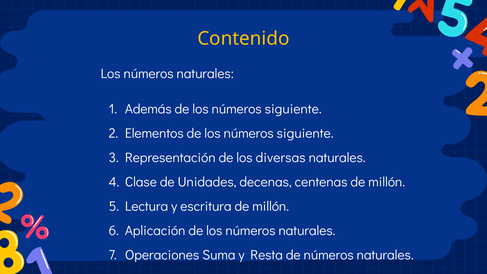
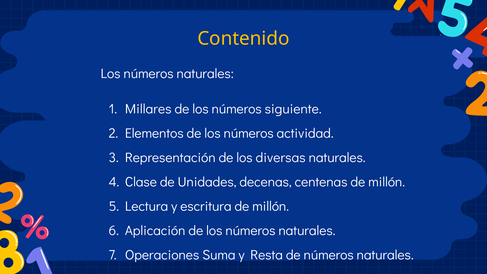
Además: Además -> Millares (148, 109)
siguiente: siguiente -> actividad (305, 133)
